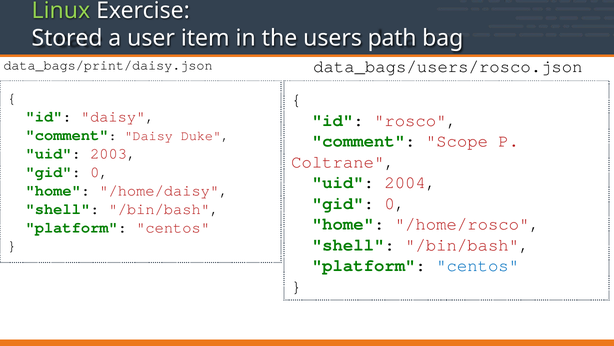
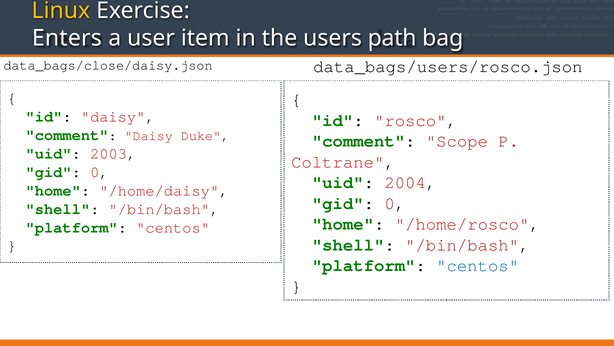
Linux colour: light green -> yellow (61, 11)
Stored: Stored -> Enters (67, 38)
data_bags/print/daisy.json: data_bags/print/daisy.json -> data_bags/close/daisy.json (108, 65)
